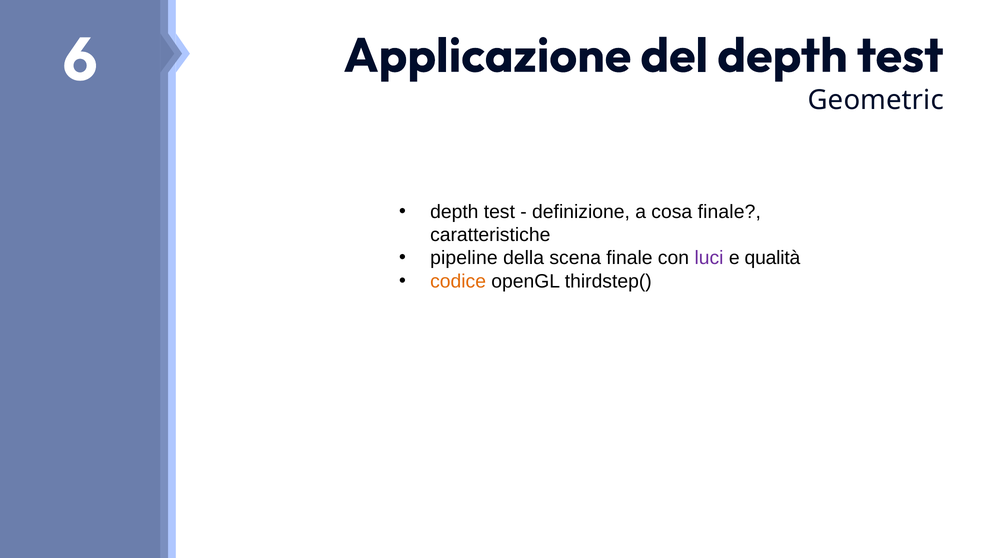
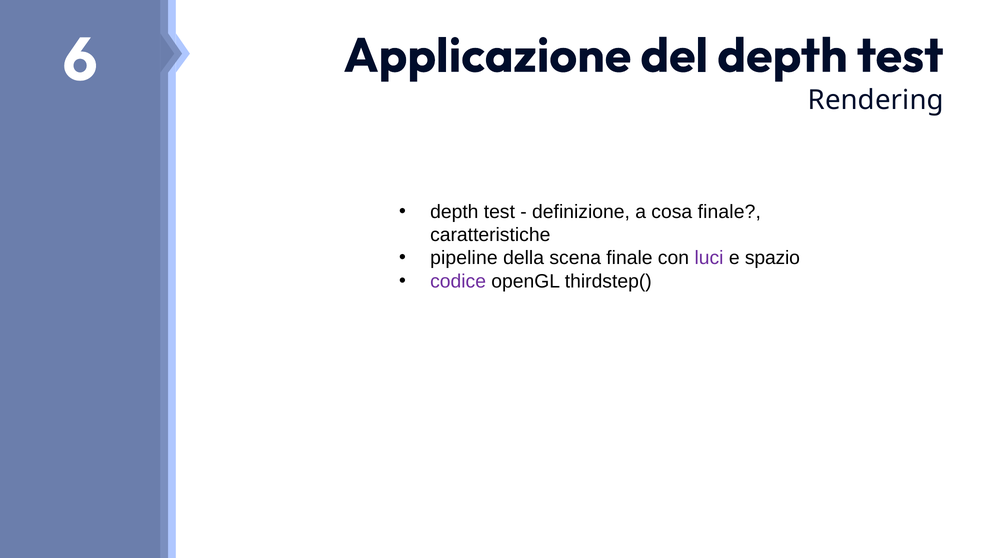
Geometric: Geometric -> Rendering (876, 100)
qualità: qualità -> spazio (772, 258)
codice colour: orange -> purple (458, 281)
